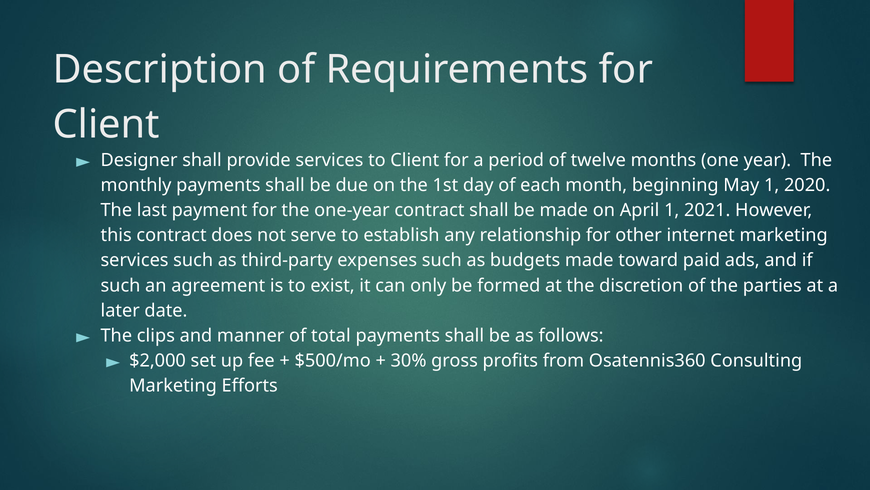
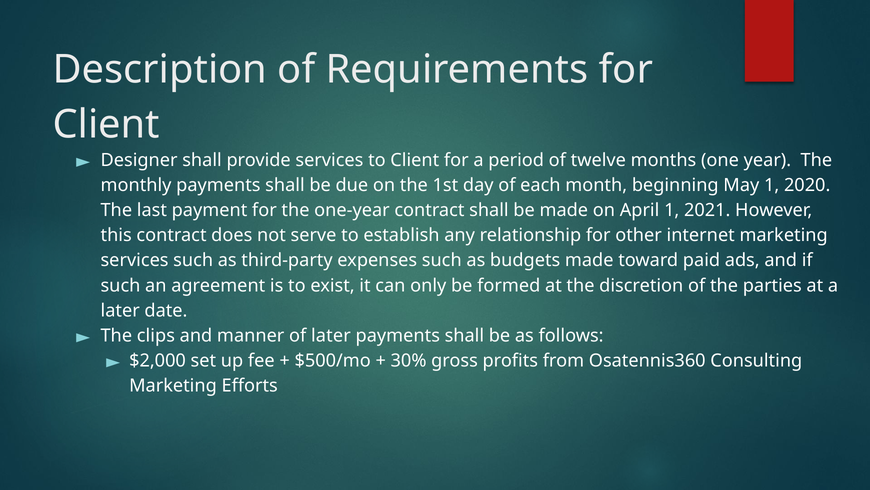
of total: total -> later (331, 335)
